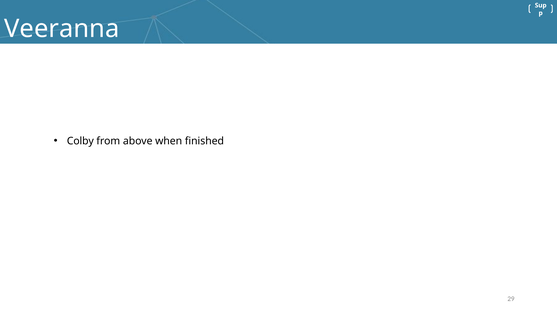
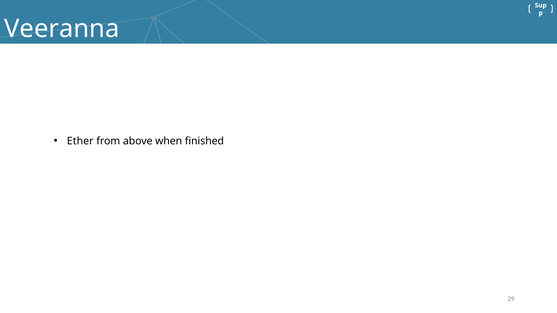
Colby: Colby -> Ether (80, 141)
